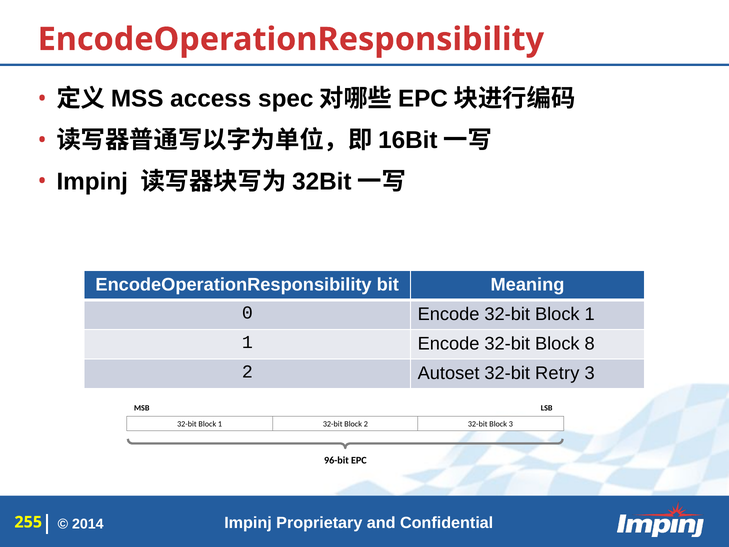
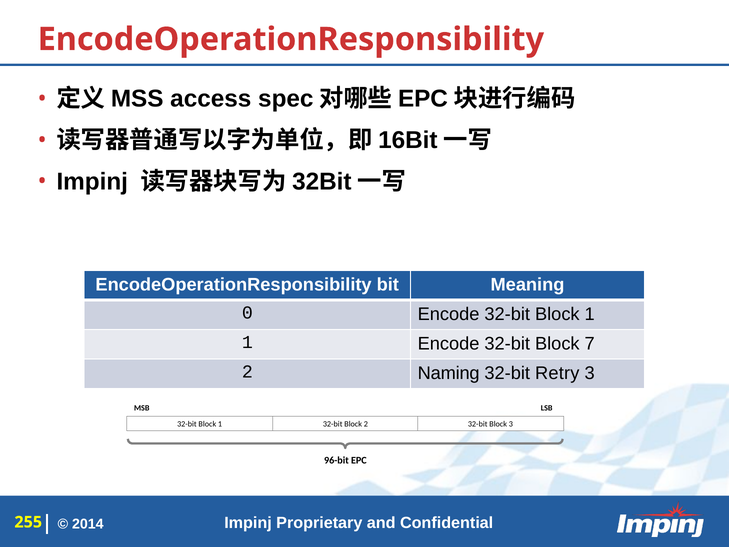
8: 8 -> 7 (590, 344)
Autoset: Autoset -> Naming (449, 373)
